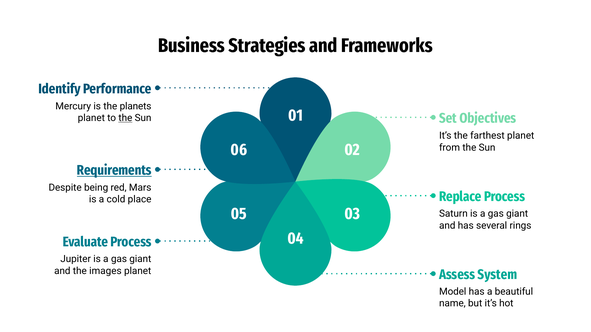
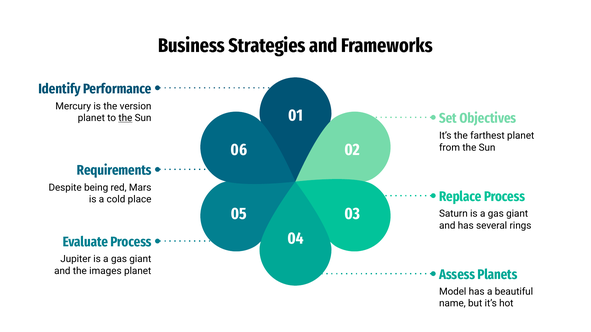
planets: planets -> version (136, 106)
Requirements underline: present -> none (114, 171)
System: System -> Planets (497, 275)
